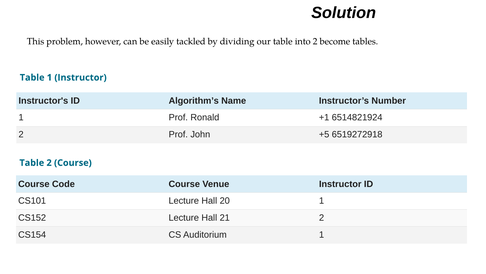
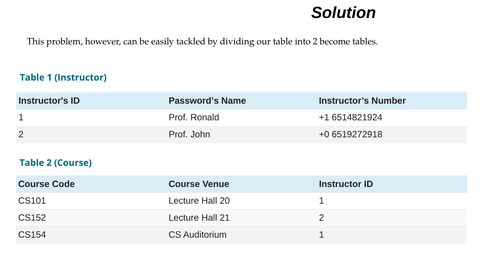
Algorithm’s: Algorithm’s -> Password’s (194, 101)
+5: +5 -> +0 (324, 134)
